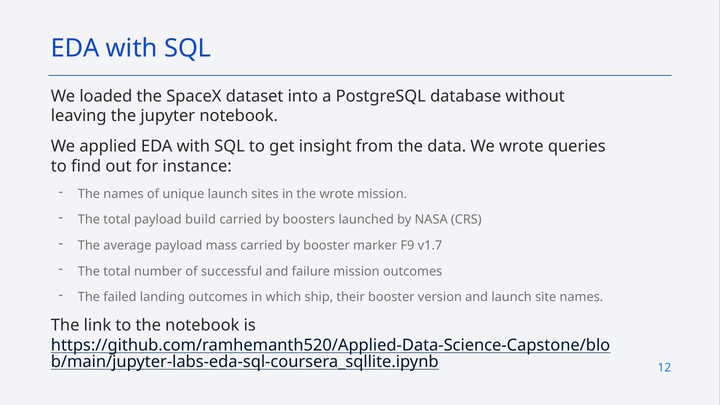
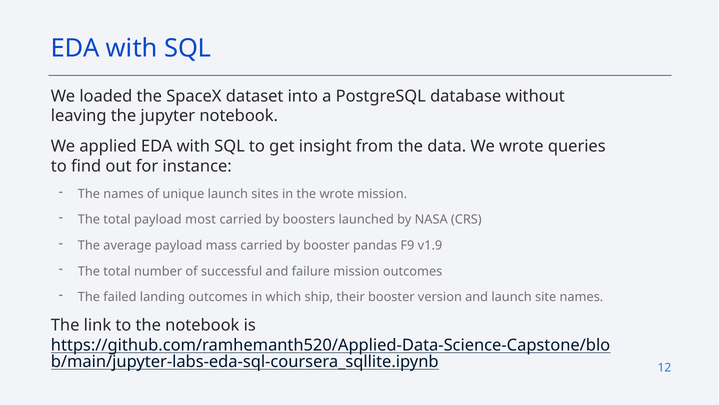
build: build -> most (201, 220)
marker: marker -> pandas (375, 246)
v1.7: v1.7 -> v1.9 (430, 246)
